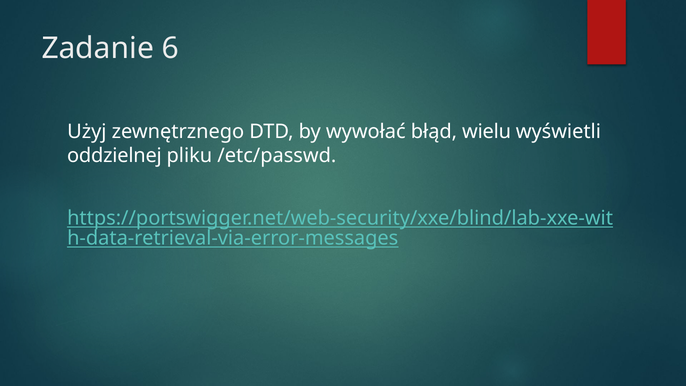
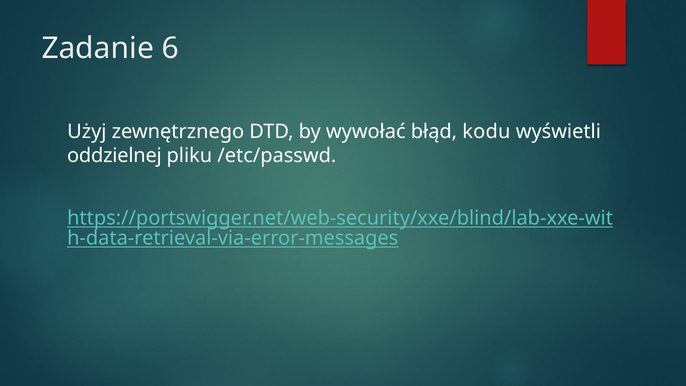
wielu: wielu -> kodu (486, 131)
